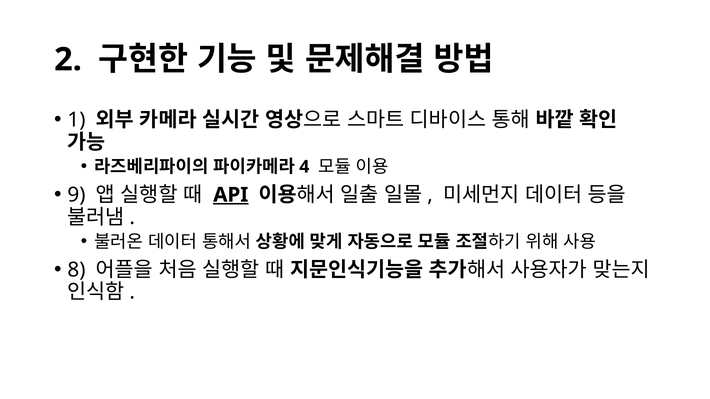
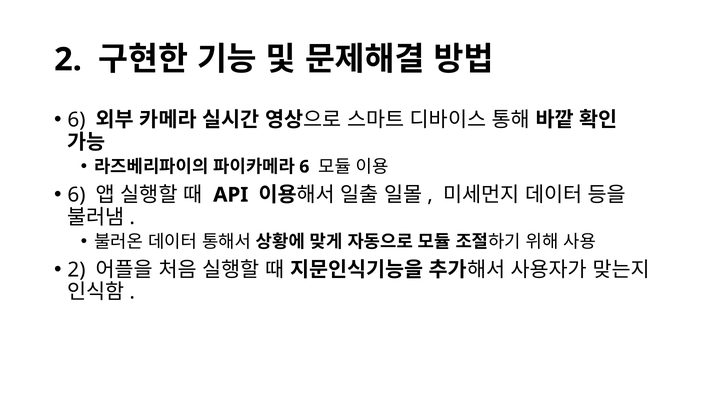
1: 1 -> 6 (76, 120)
4: 4 -> 6 (304, 167)
9: 9 -> 6 (76, 195)
API underline: present -> none (231, 195)
8: 8 -> 2 (76, 270)
